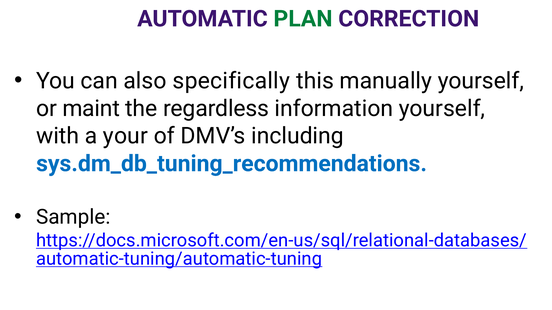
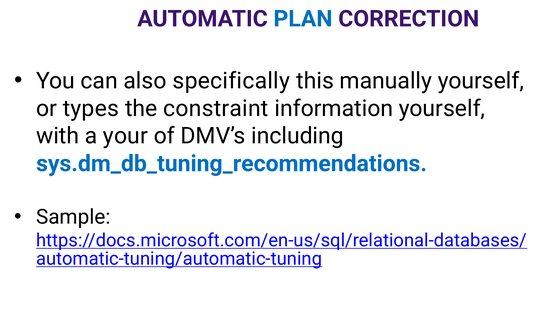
PLAN colour: green -> blue (303, 19)
maint: maint -> types (91, 109)
regardless: regardless -> constraint (216, 109)
